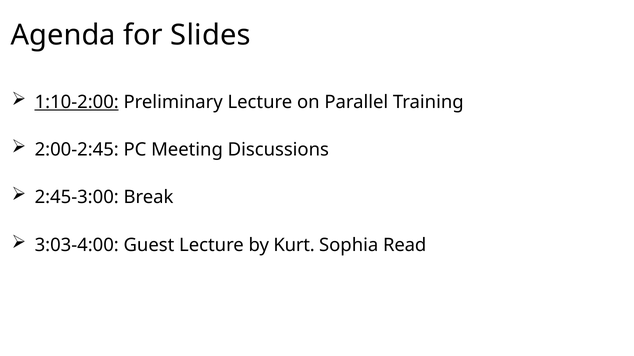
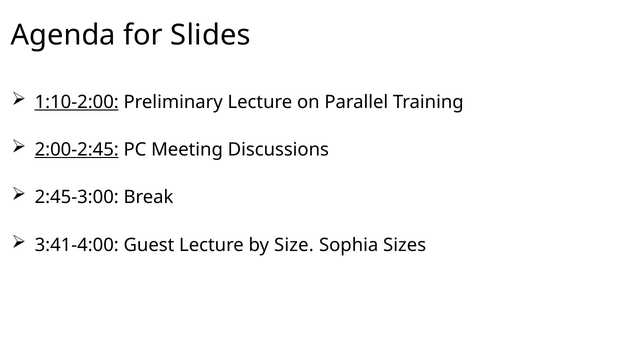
2:00-2:45 underline: none -> present (77, 150)
3:03-4:00: 3:03-4:00 -> 3:41-4:00 (77, 245)
Kurt: Kurt -> Size (294, 245)
Read: Read -> Sizes (405, 245)
